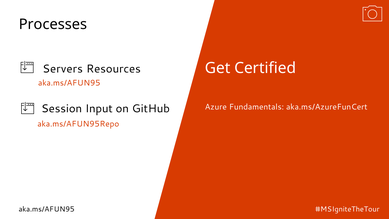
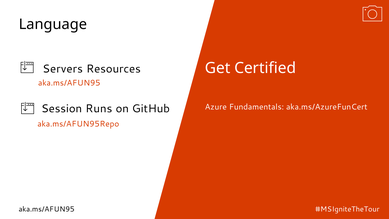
Processes: Processes -> Language (53, 24)
Input: Input -> Runs (99, 108)
